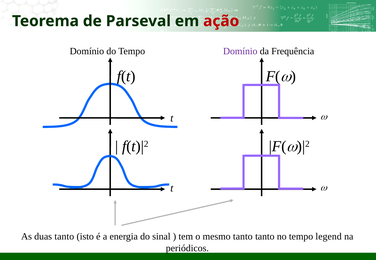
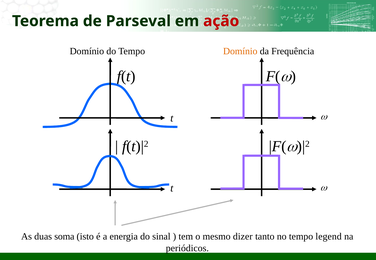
Domínio colour: purple -> orange (240, 51)
duas tanto: tanto -> soma (64, 237)
mesmo tanto: tanto -> dizer (243, 237)
